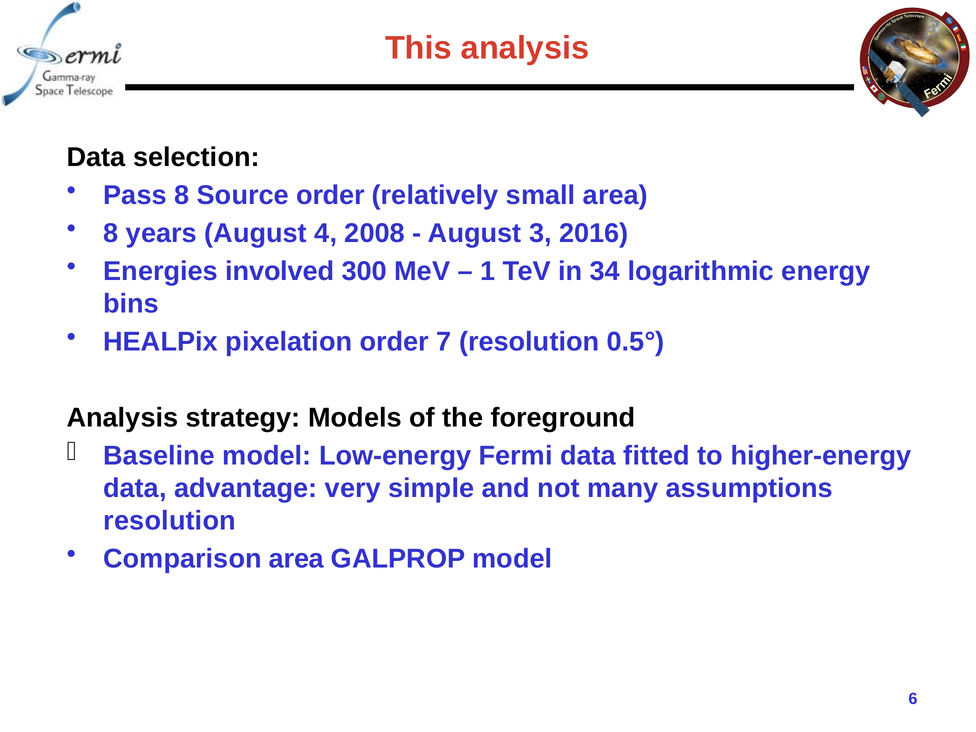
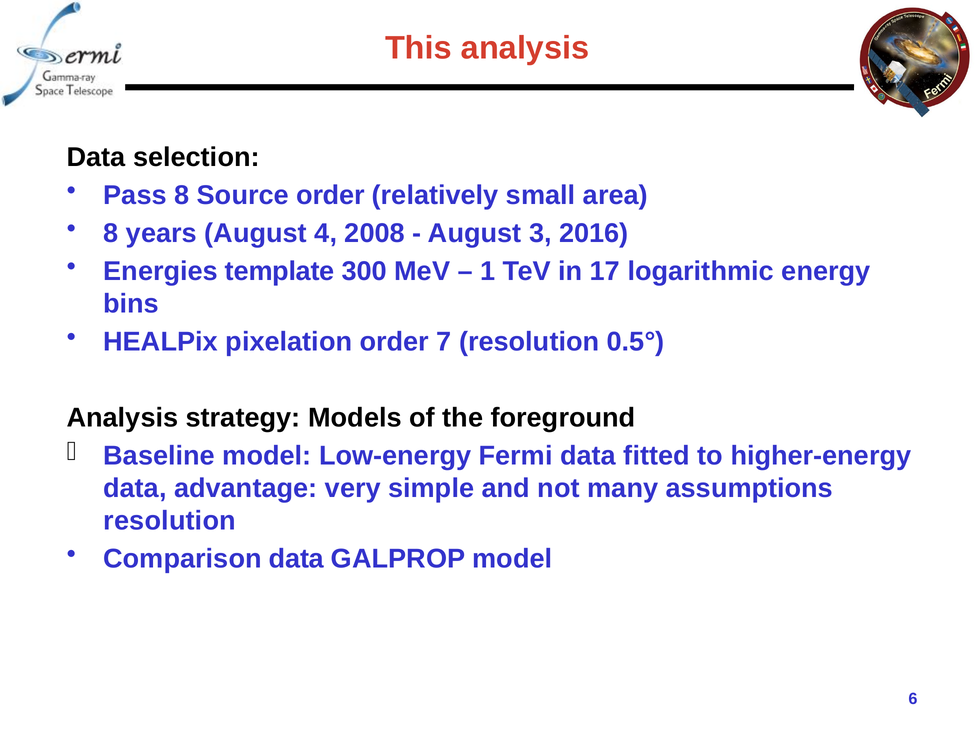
involved: involved -> template (280, 271)
34: 34 -> 17 (605, 271)
Comparison area: area -> data (296, 559)
